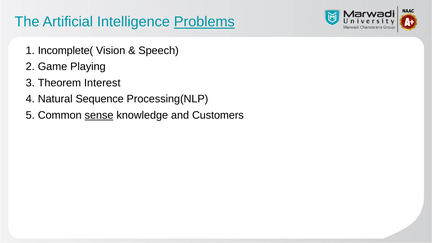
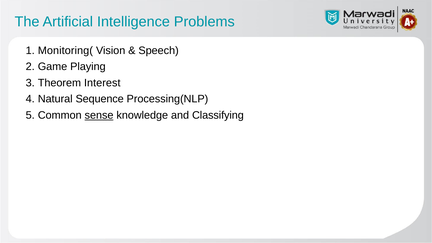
Problems underline: present -> none (204, 22)
Incomplete(: Incomplete( -> Monitoring( (65, 51)
Customers: Customers -> Classifying (218, 115)
